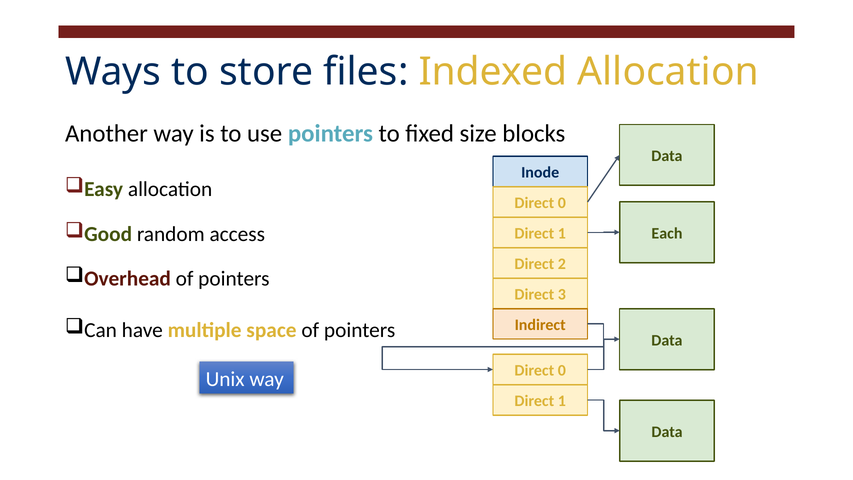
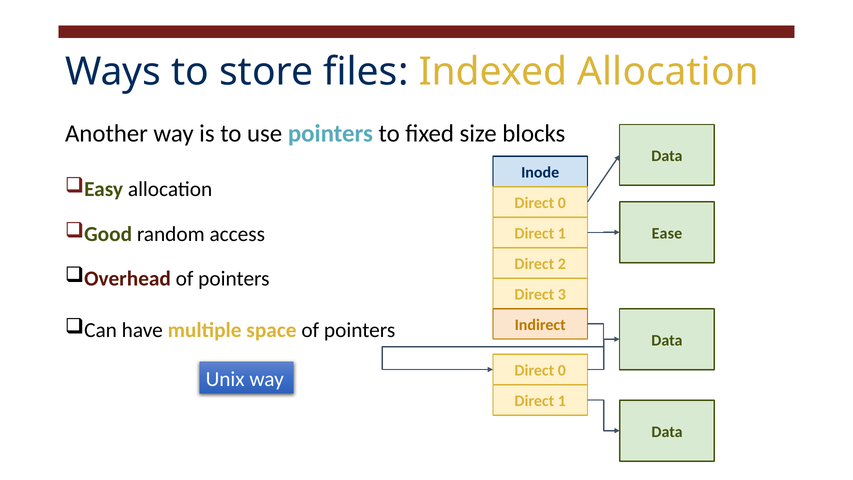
Each: Each -> Ease (667, 233)
